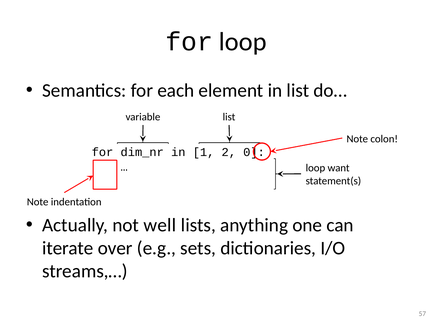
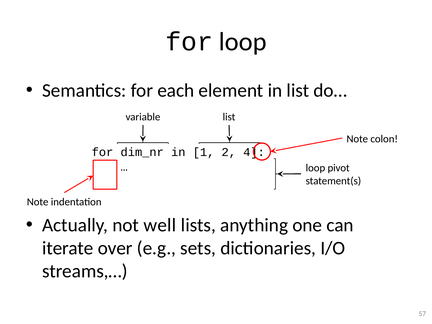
0: 0 -> 4 (254, 152)
want: want -> pivot (339, 168)
